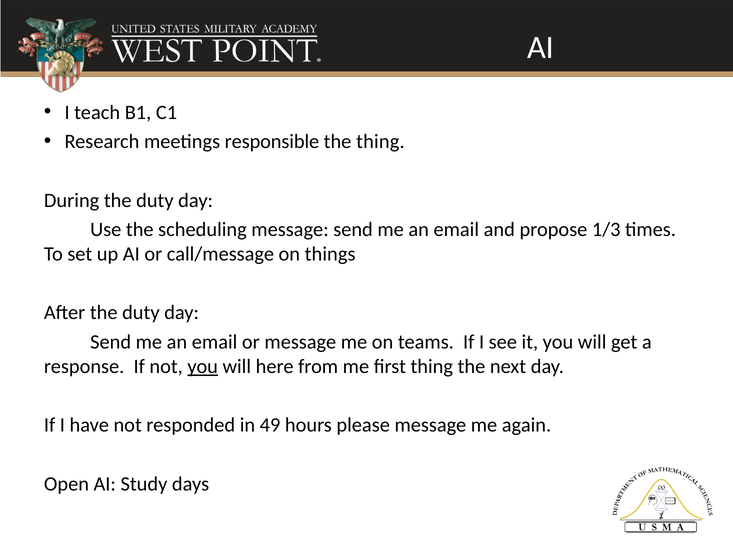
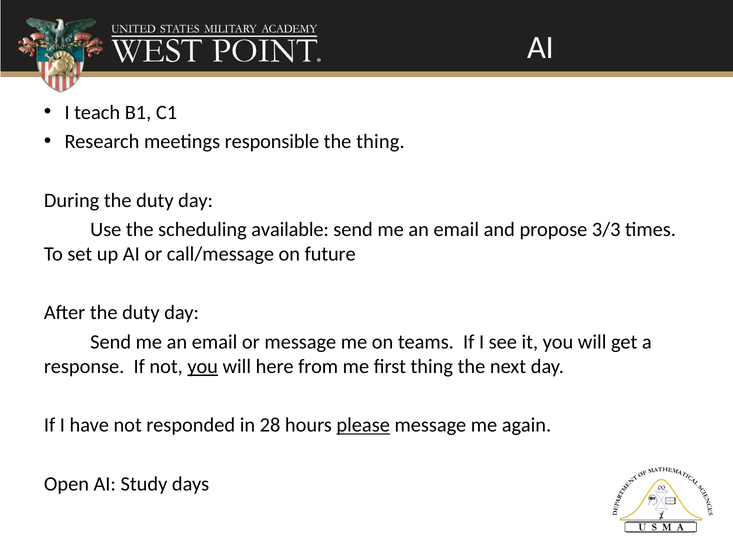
scheduling message: message -> available (290, 230)
1/3: 1/3 -> 3/3 (606, 230)
things: things -> future (330, 254)
49: 49 -> 28 (270, 425)
please underline: none -> present (363, 425)
